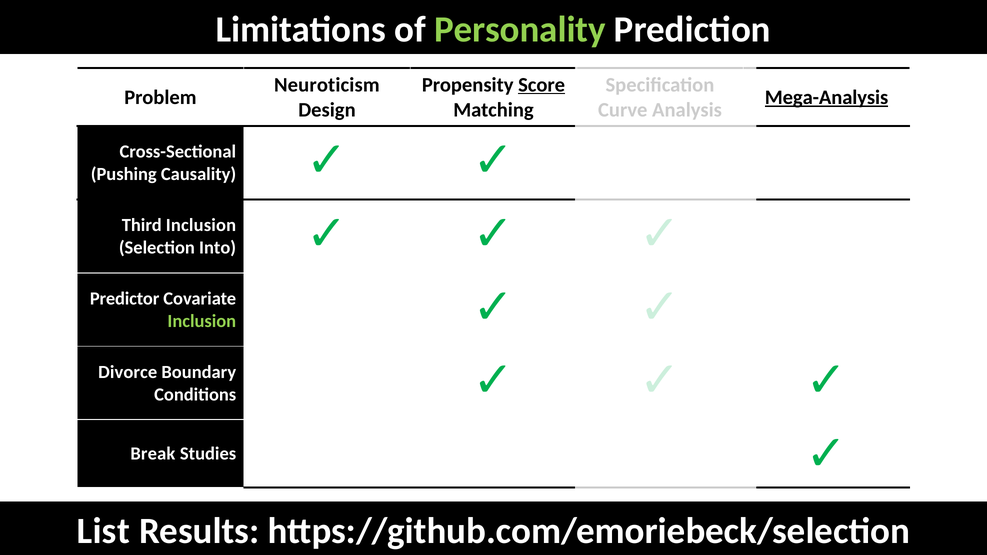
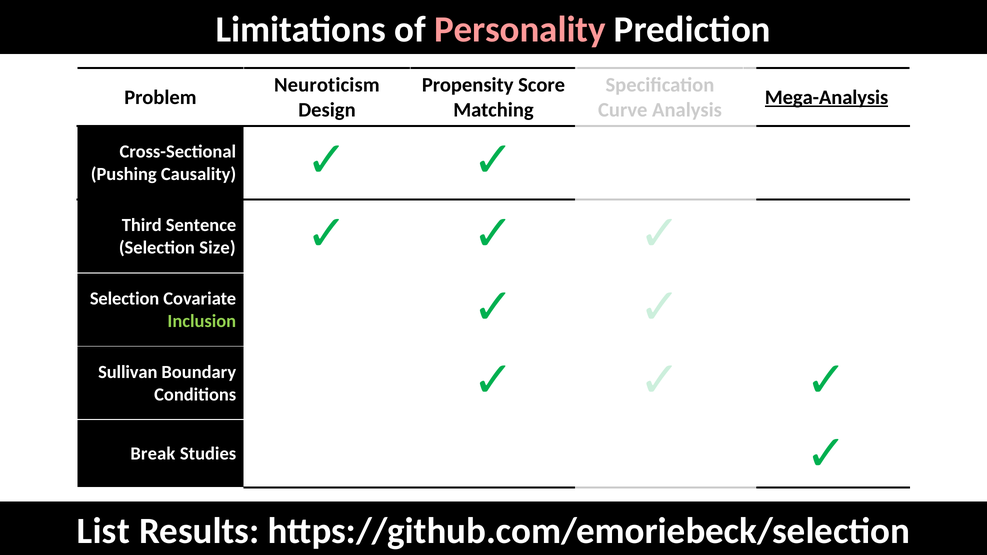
Personality colour: light green -> pink (520, 30)
Score underline: present -> none (542, 85)
Third Inclusion: Inclusion -> Sentence (201, 225)
Into: Into -> Size (218, 248)
Predictor: Predictor -> Selection (125, 299)
Divorce: Divorce -> Sullivan (128, 372)
